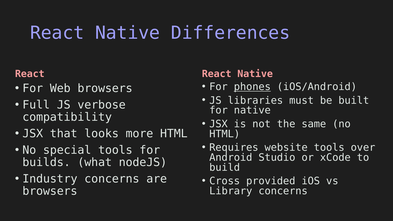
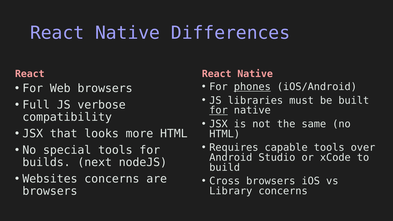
for underline: none -> present (218, 110)
website: website -> capable (286, 148)
what: what -> next (95, 162)
Industry: Industry -> Websites (50, 179)
Cross provided: provided -> browsers (271, 181)
